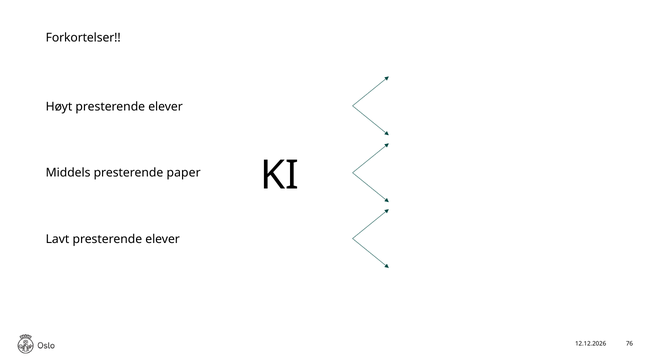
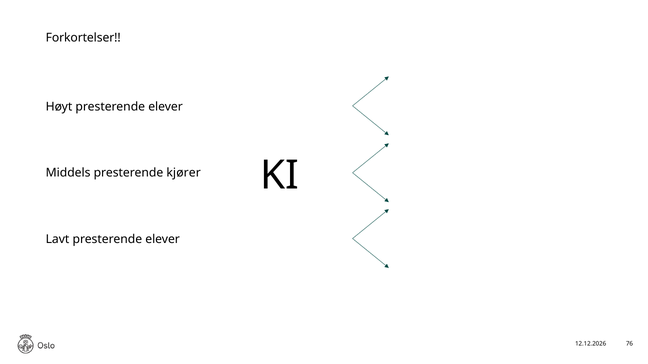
paper: paper -> kjører (184, 173)
